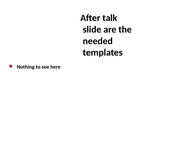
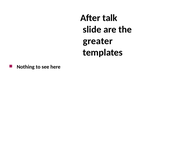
needed: needed -> greater (98, 41)
